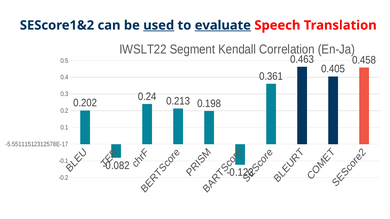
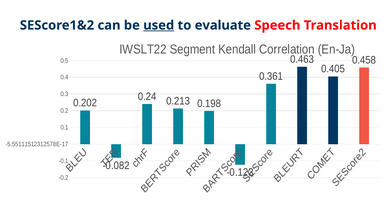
evaluate underline: present -> none (223, 25)
